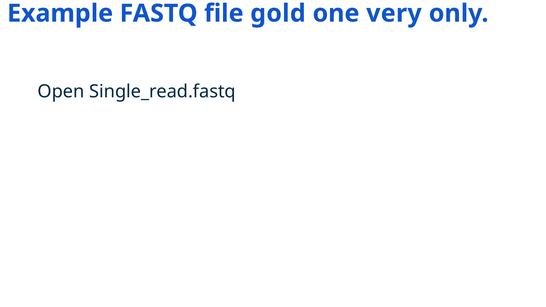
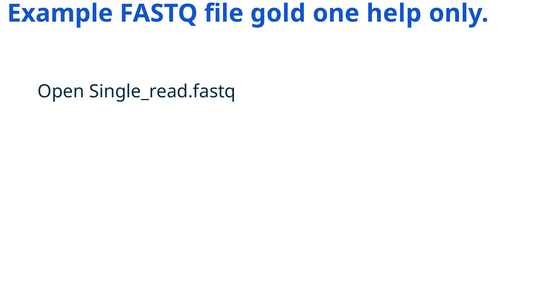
very: very -> help (394, 13)
